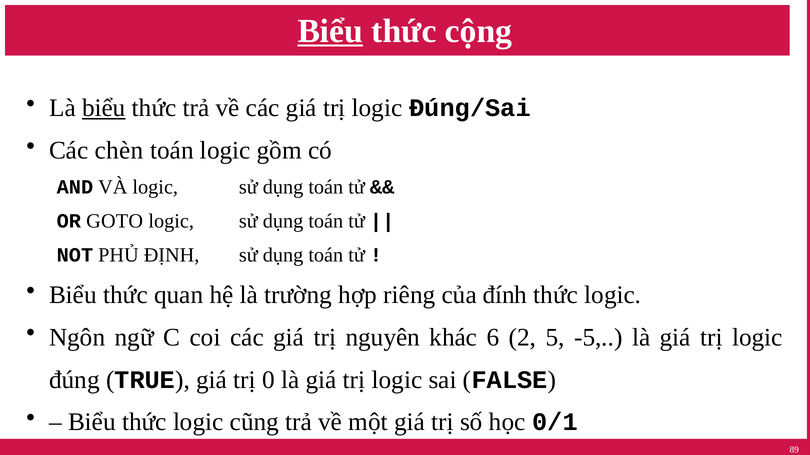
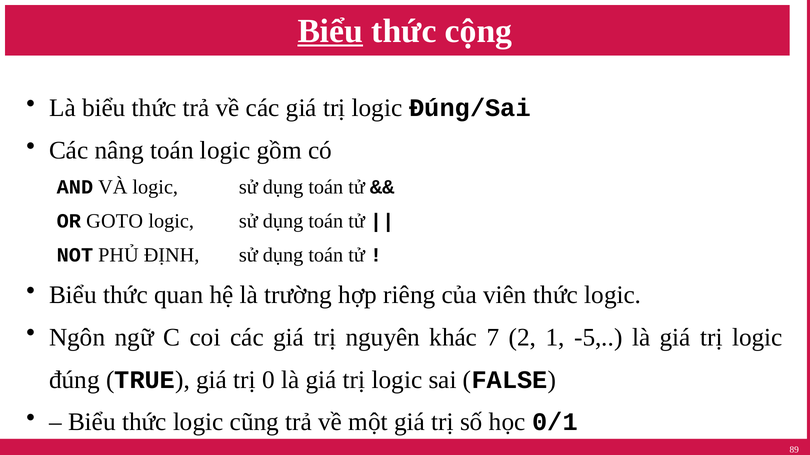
biểu underline: present -> none (104, 108)
chèn: chèn -> nâng (119, 151)
đính: đính -> viên (505, 295)
6: 6 -> 7 (493, 338)
5: 5 -> 1 (555, 338)
